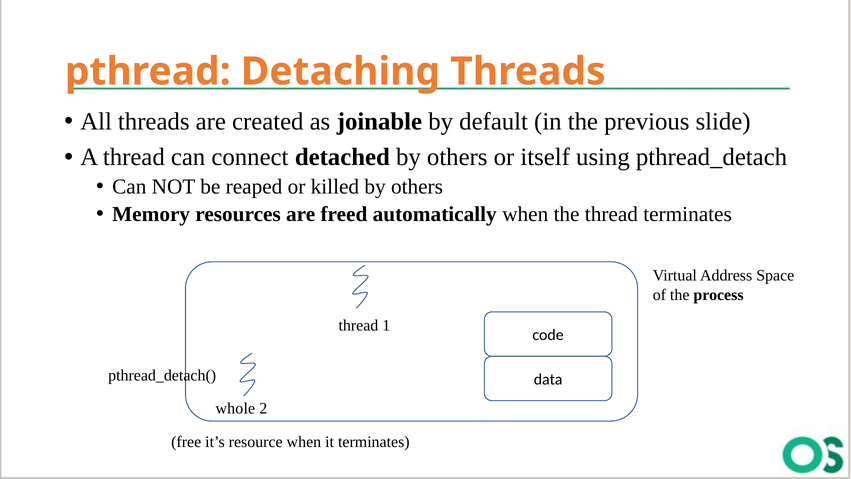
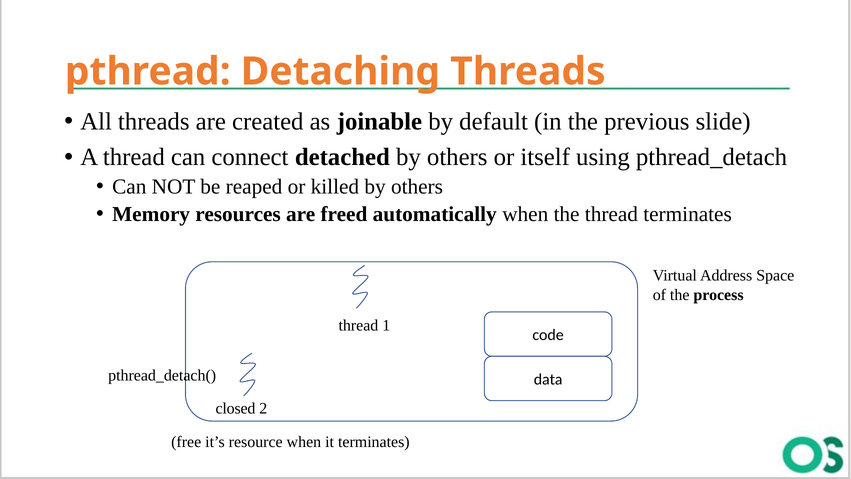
whole: whole -> closed (236, 408)
